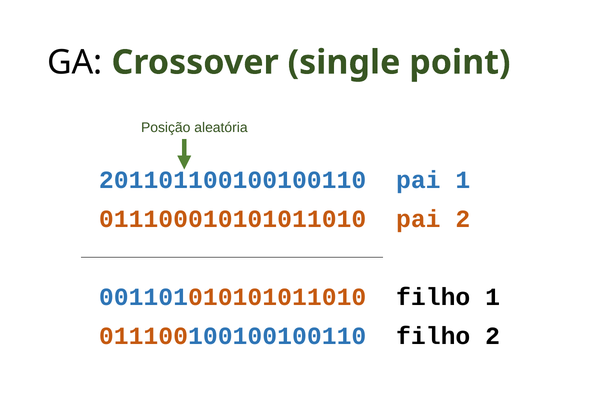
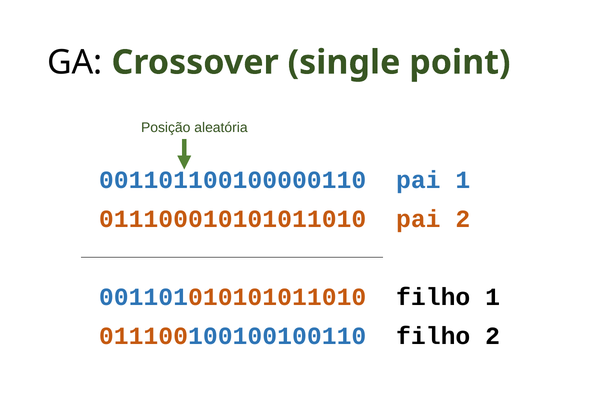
201101100100100110: 201101100100100110 -> 001101100100000110 (233, 180)
